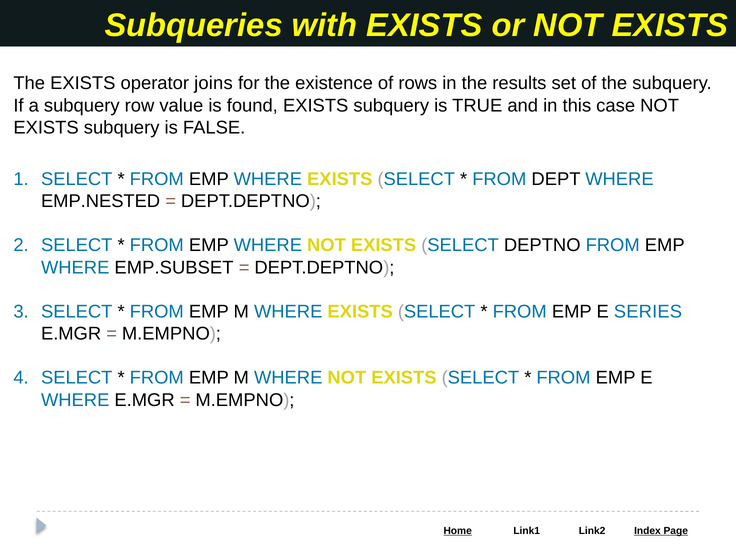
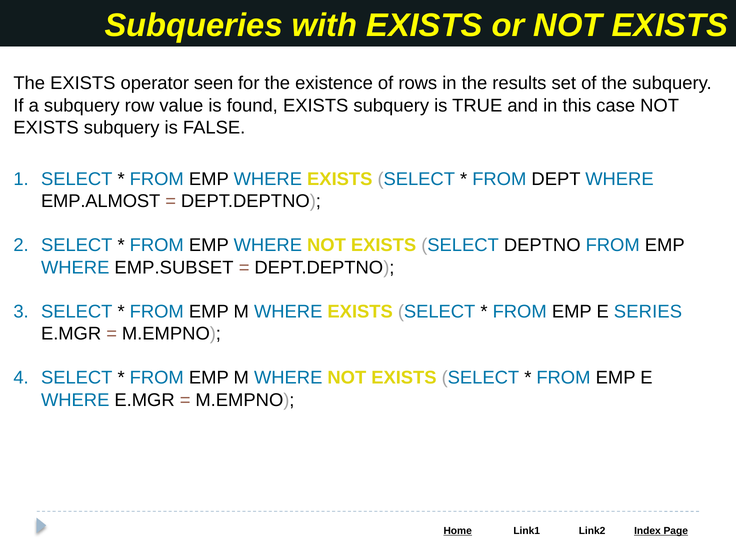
joins: joins -> seen (214, 83)
EMP.NESTED: EMP.NESTED -> EMP.ALMOST (101, 201)
